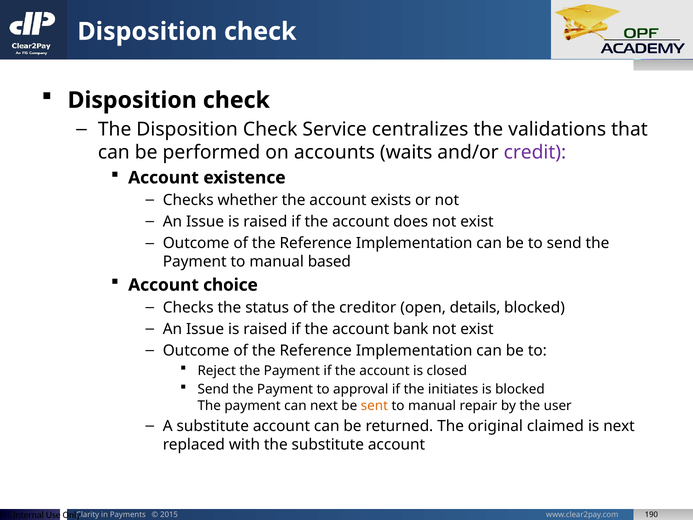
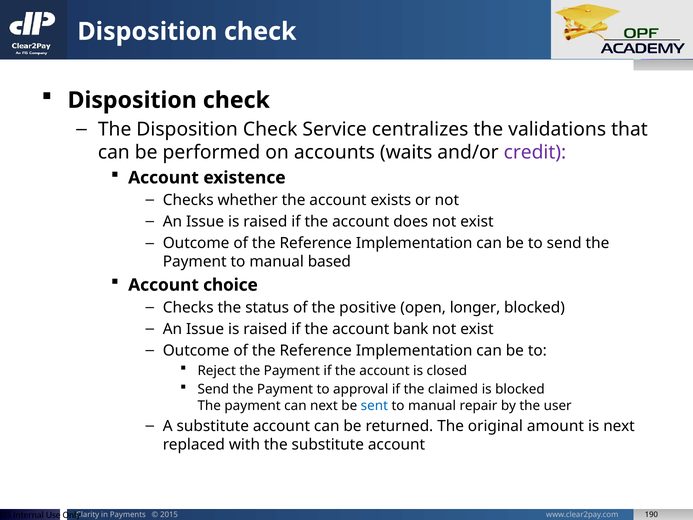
creditor: creditor -> positive (368, 307)
details: details -> longer (475, 307)
initiates: initiates -> claimed (453, 389)
sent colour: orange -> blue (374, 406)
claimed: claimed -> amount (555, 426)
